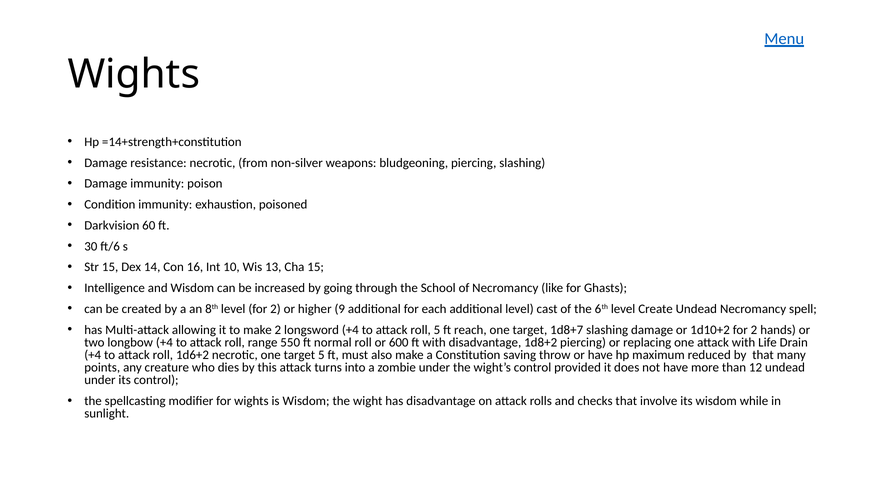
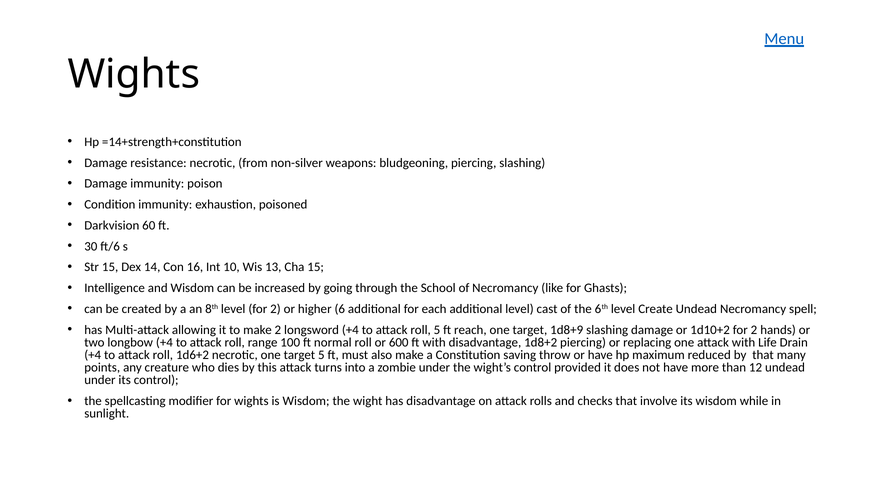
9: 9 -> 6 (340, 309)
1d8+7: 1d8+7 -> 1d8+9 (567, 330)
550: 550 -> 100 (290, 342)
